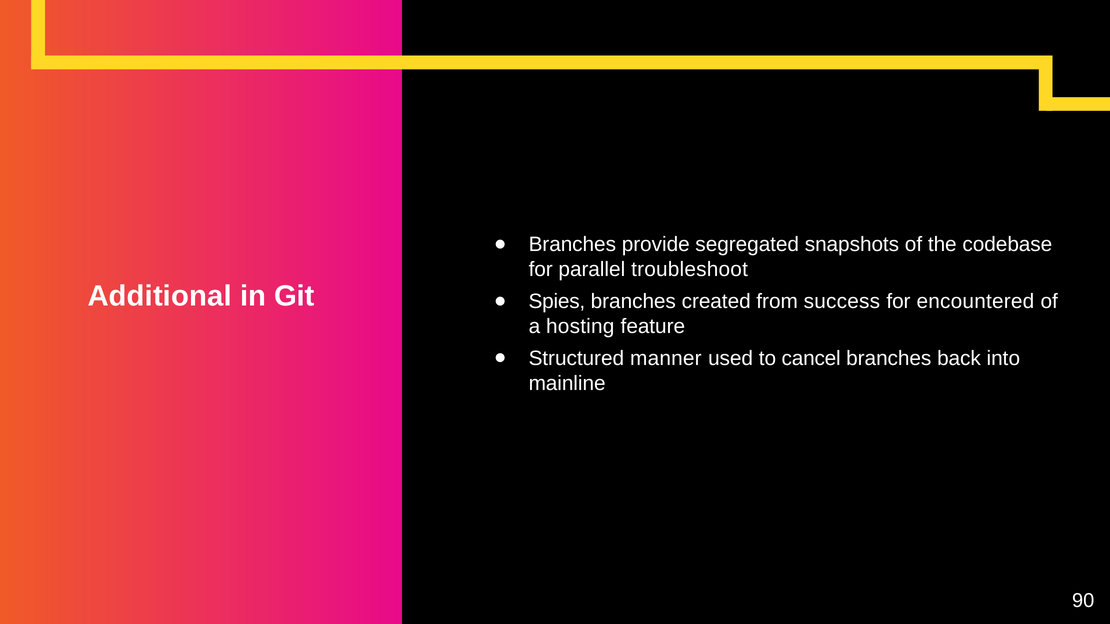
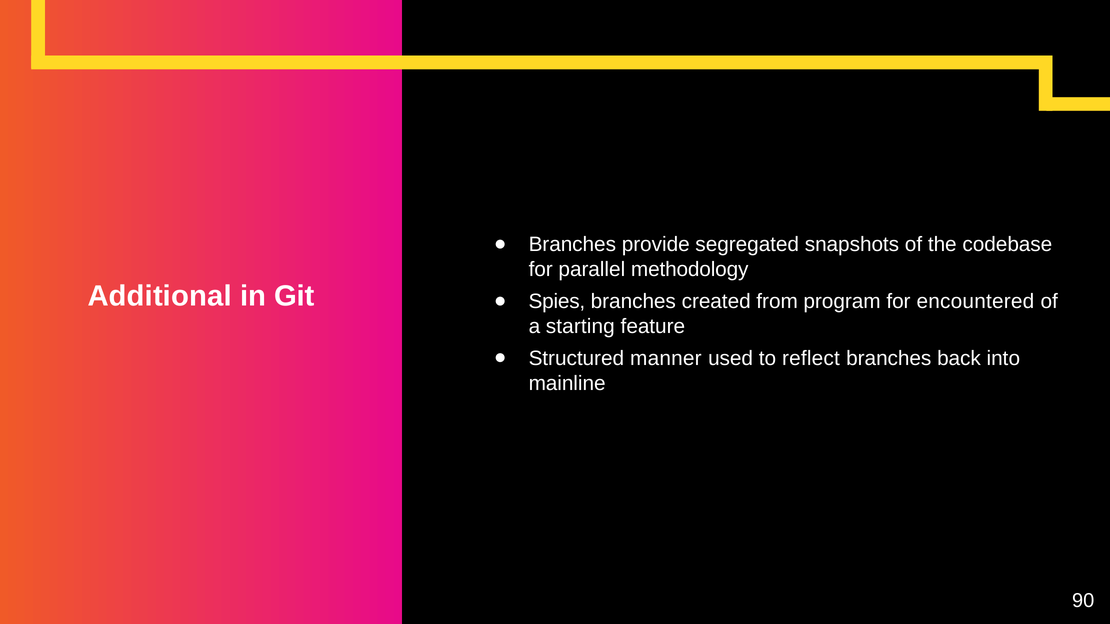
troubleshoot: troubleshoot -> methodology (690, 270)
success: success -> program (842, 302)
hosting: hosting -> starting (580, 327)
cancel: cancel -> reflect (811, 358)
